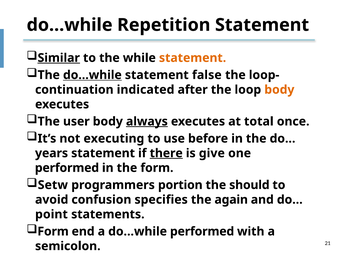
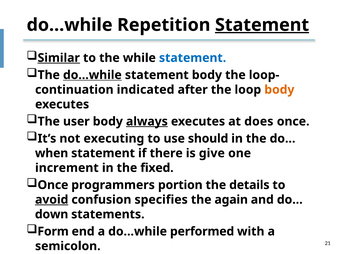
Statement underline: none -> present (262, 25)
statement colour: orange -> blue (193, 58)
statement false: false -> body (207, 75)
total: total -> does (259, 121)
before: before -> should (208, 138)
years: years -> when (52, 153)
there underline: present -> none (166, 153)
performed: performed -> increment (67, 168)
the form: form -> fixed (157, 168)
Setw: Setw -> Once (53, 185)
should: should -> details (249, 185)
avoid underline: none -> present (52, 199)
point: point -> down (52, 214)
